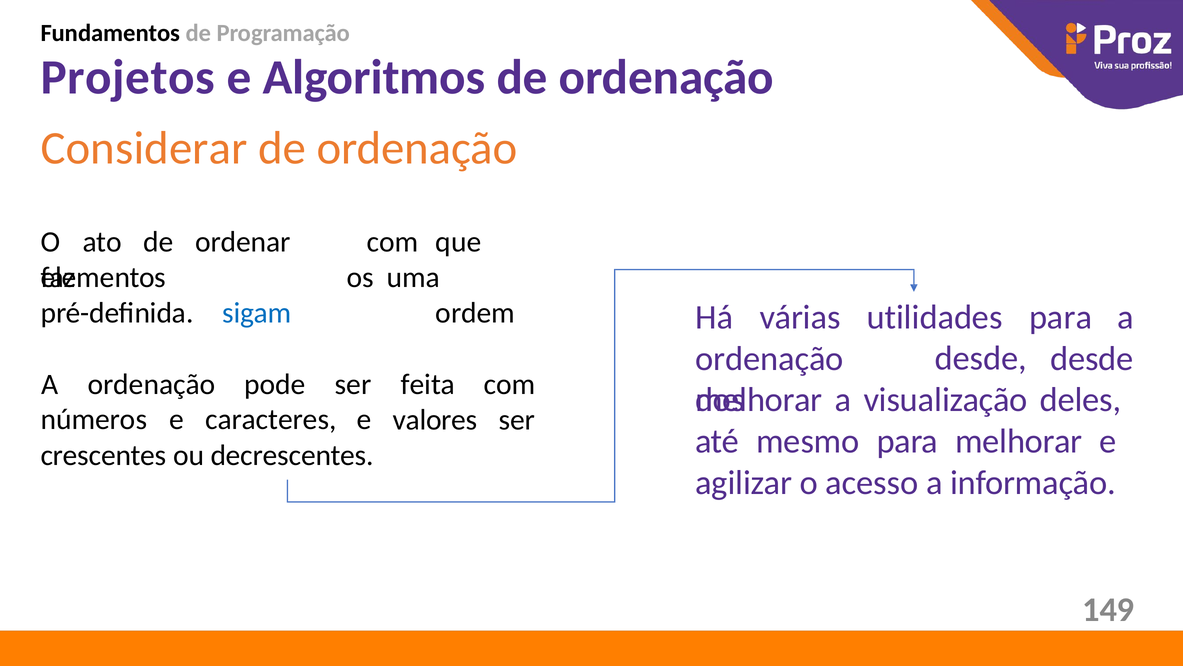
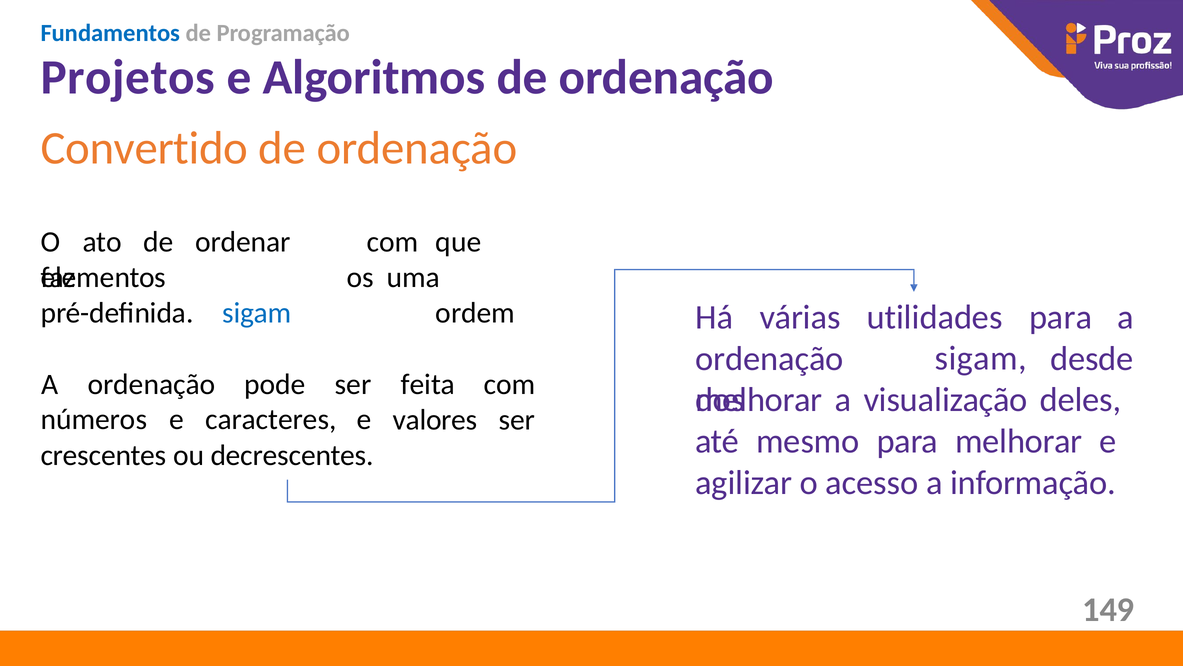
Fundamentos colour: black -> blue (110, 33)
Considerar: Considerar -> Convertido (144, 148)
desde: desde -> sigam (981, 358)
